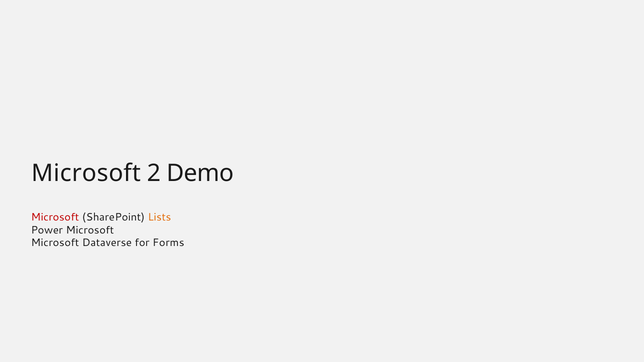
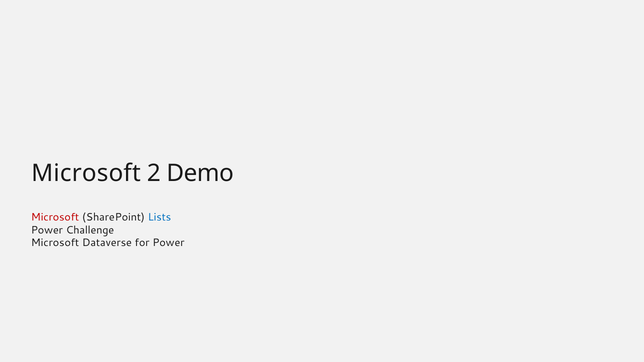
Lists colour: orange -> blue (159, 217)
Power Microsoft: Microsoft -> Challenge (90, 230)
for Forms: Forms -> Power (168, 243)
